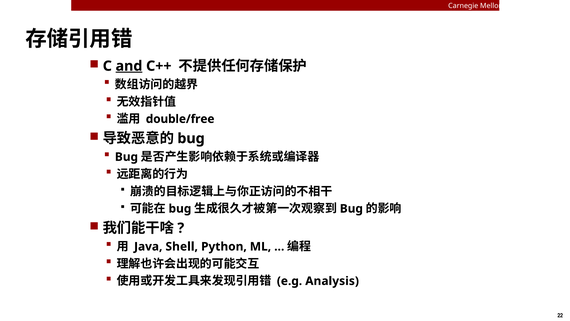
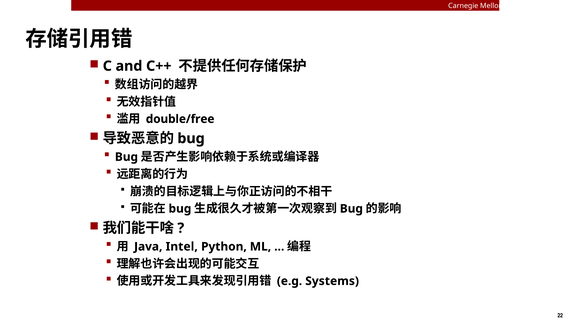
and underline: present -> none (129, 66)
Shell: Shell -> Intel (182, 246)
Analysis: Analysis -> Systems (332, 281)
